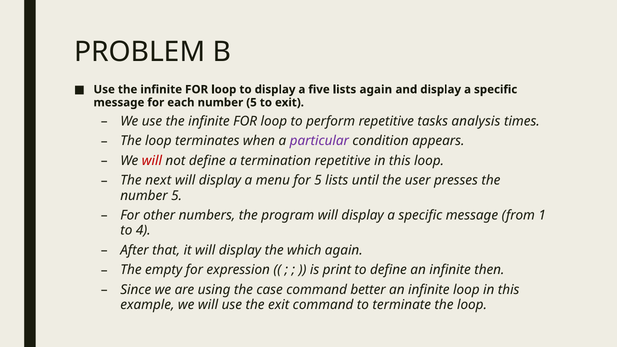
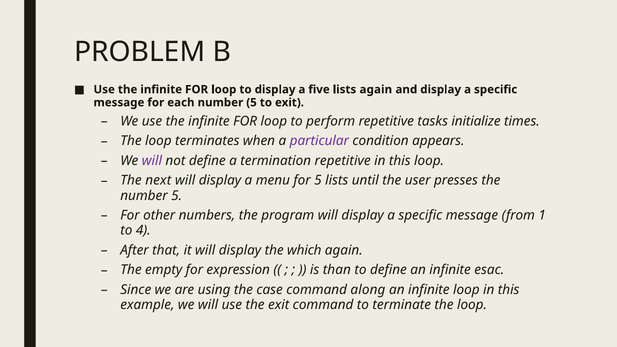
analysis: analysis -> initialize (476, 121)
will colour: red -> purple (152, 161)
print: print -> than (337, 270)
then: then -> esac (489, 270)
better: better -> along (368, 290)
